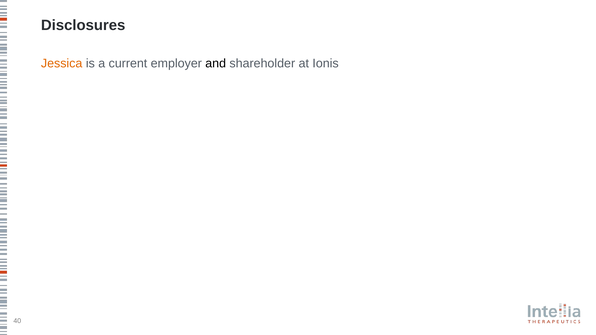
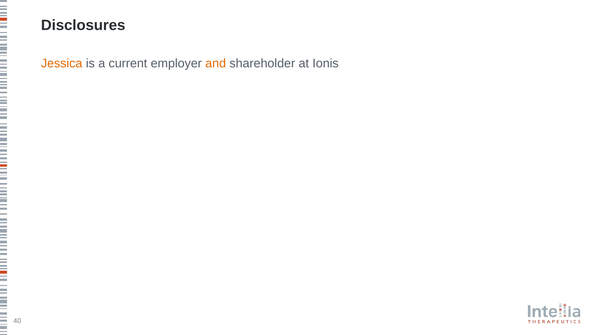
and colour: black -> orange (216, 63)
